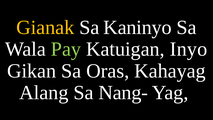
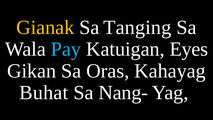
Kaninyo: Kaninyo -> Tanging (137, 27)
Pay colour: light green -> light blue (66, 49)
Inyo: Inyo -> Eyes (189, 49)
Alang: Alang -> Buhat (44, 92)
